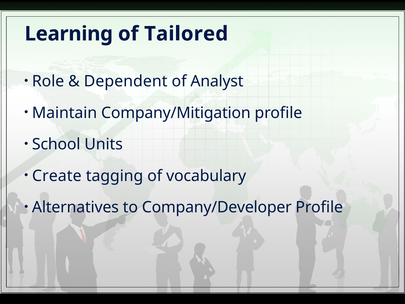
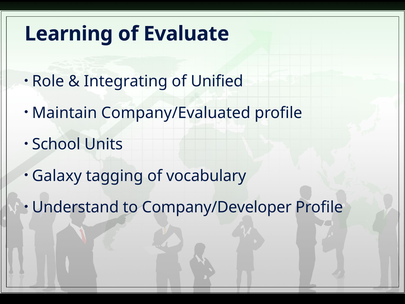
Tailored: Tailored -> Evaluate (186, 34)
Dependent: Dependent -> Integrating (126, 81)
Analyst: Analyst -> Unified (217, 81)
Company/Mitigation: Company/Mitigation -> Company/Evaluated (176, 113)
Create: Create -> Galaxy (57, 176)
Alternatives: Alternatives -> Understand (75, 207)
